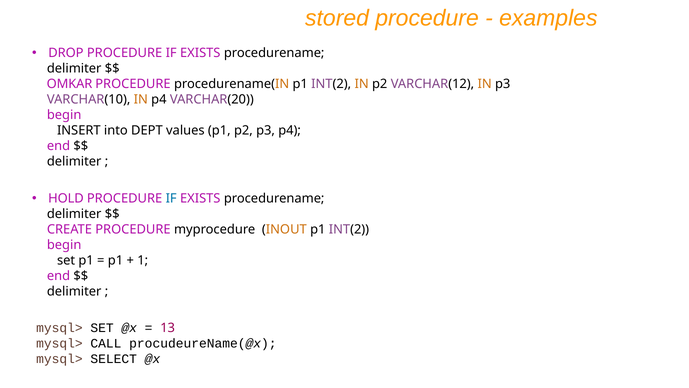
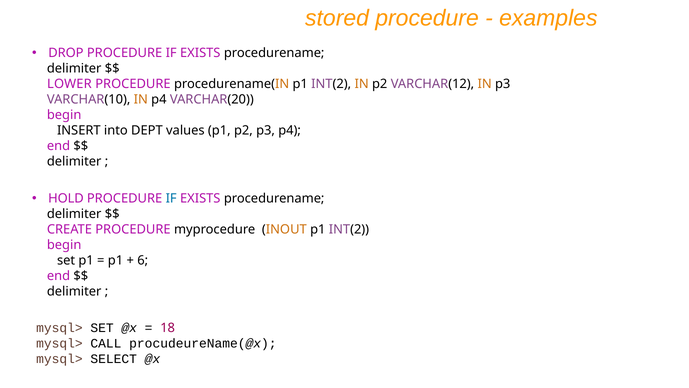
OMKAR: OMKAR -> LOWER (69, 84)
1: 1 -> 6 (143, 260)
13: 13 -> 18 (168, 328)
